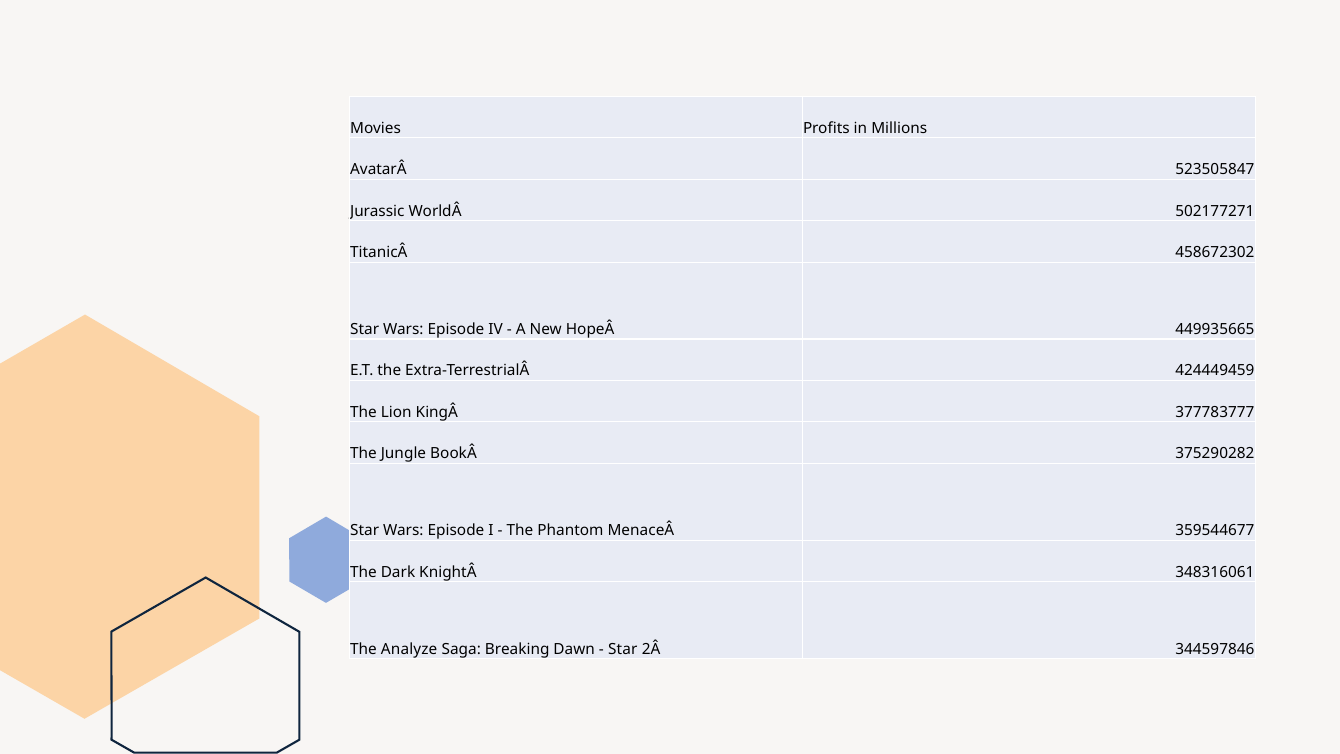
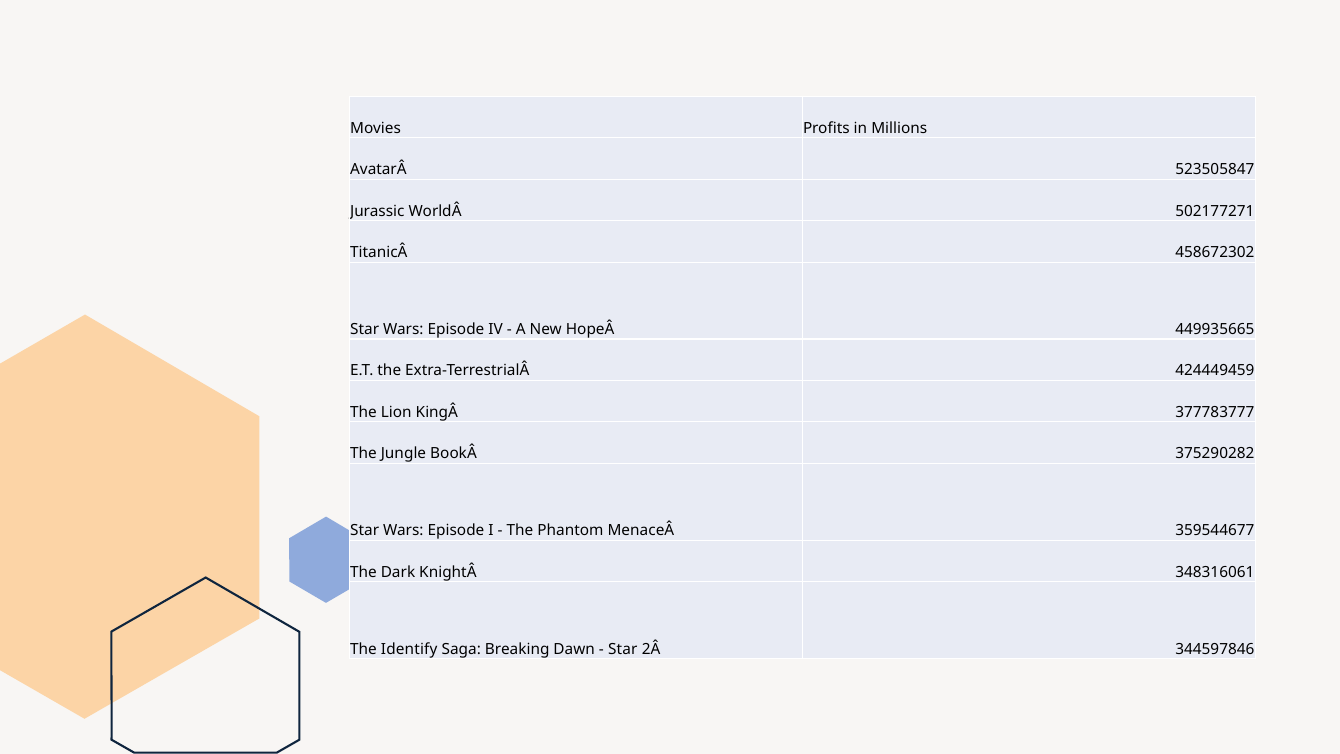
Analyze: Analyze -> Identify (409, 649)
